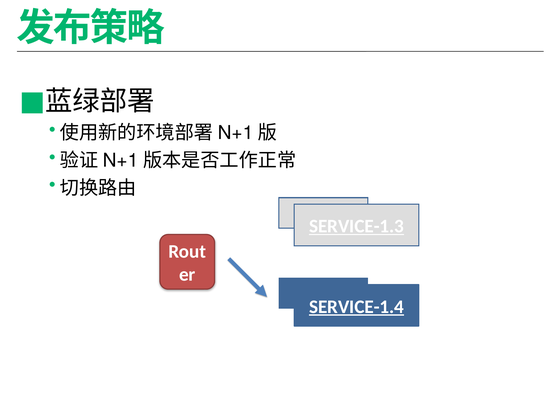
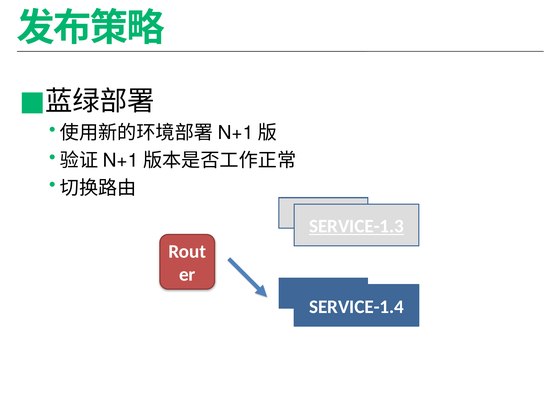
SERVICE-1.4 underline: present -> none (356, 307)
